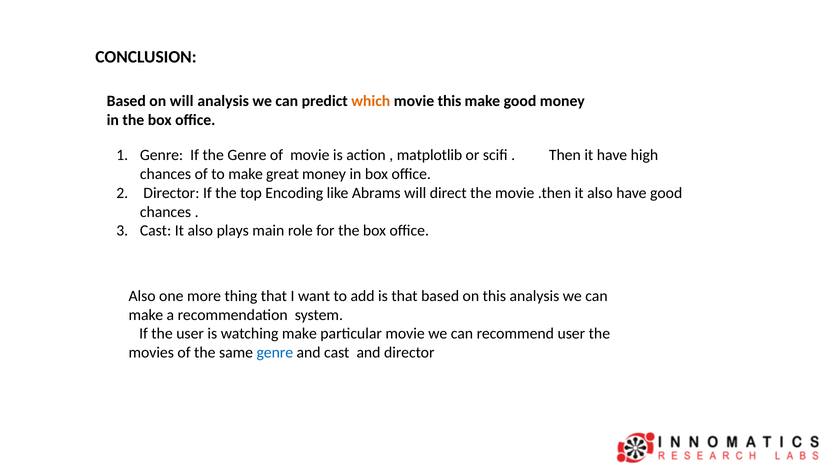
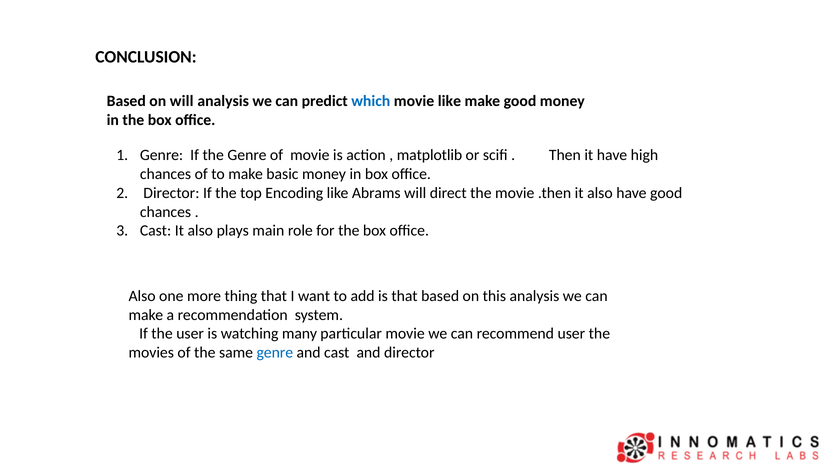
which colour: orange -> blue (371, 101)
movie this: this -> like (449, 101)
great: great -> basic (282, 174)
watching make: make -> many (299, 334)
